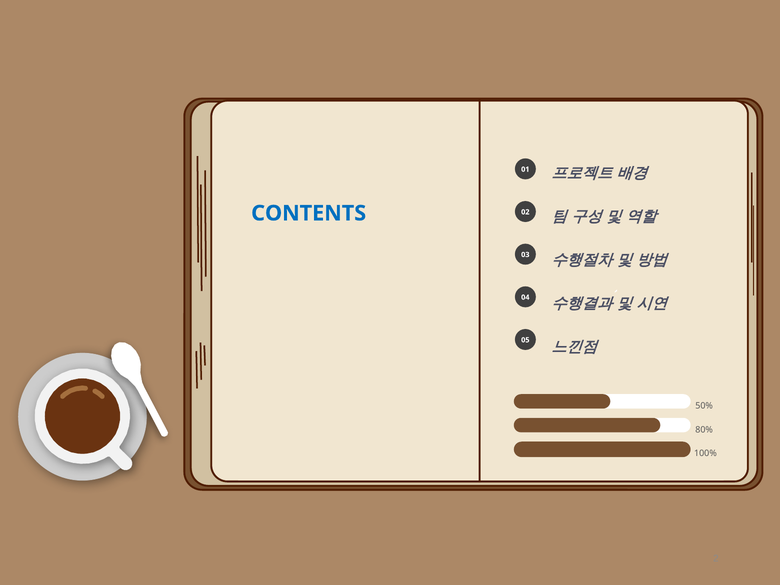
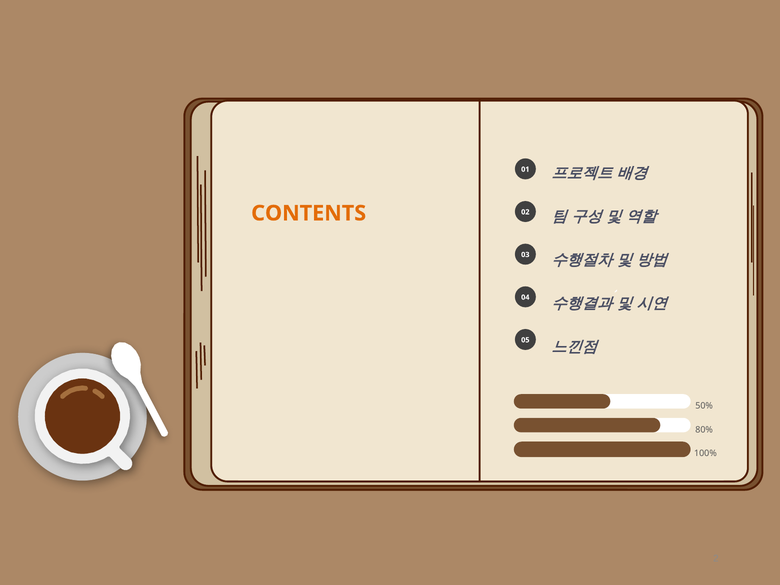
CONTENTS colour: blue -> orange (309, 213)
